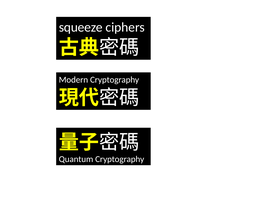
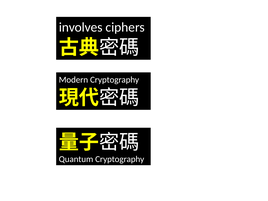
squeeze: squeeze -> involves (81, 27)
